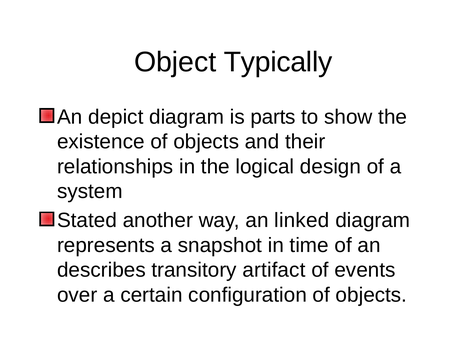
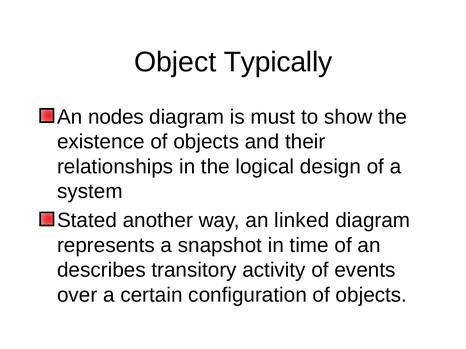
depict: depict -> nodes (116, 117)
parts: parts -> must (273, 117)
artifact: artifact -> activity (274, 270)
